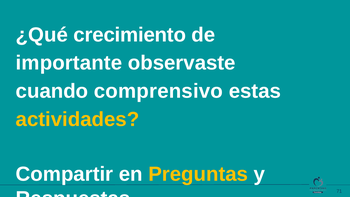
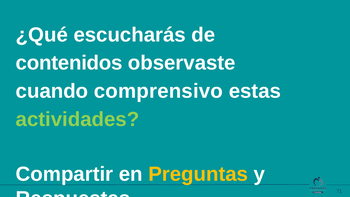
crecimiento: crecimiento -> escucharás (130, 35)
importante: importante -> contenidos (69, 63)
actividades colour: yellow -> light green (77, 119)
